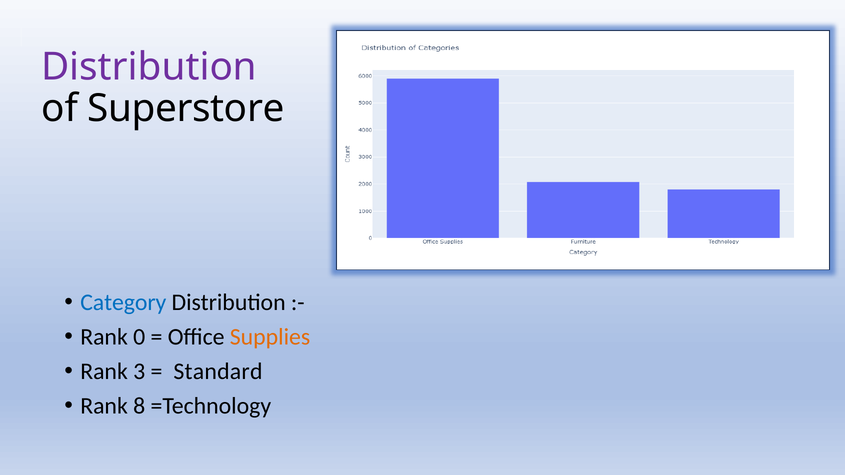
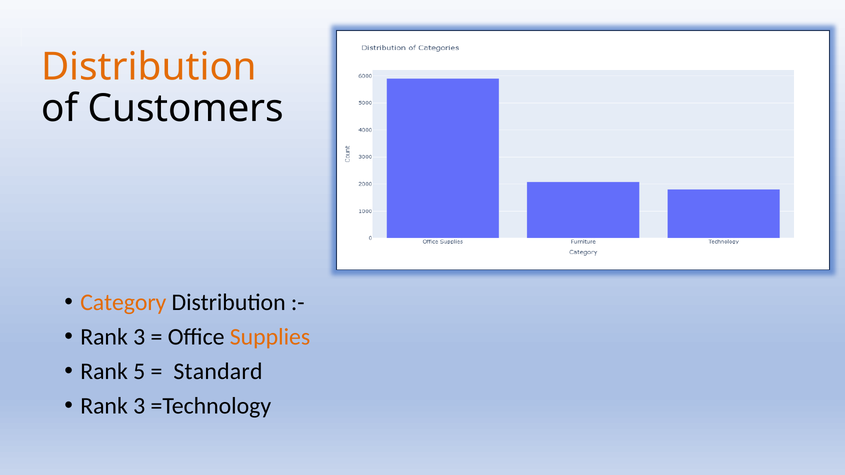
Distribution colour: purple -> orange (149, 67)
Superstore: Superstore -> Customers (186, 109)
Category colour: blue -> orange (123, 302)
0: 0 -> 3 (139, 337)
3: 3 -> 5 (139, 371)
8: 8 -> 3 (139, 406)
